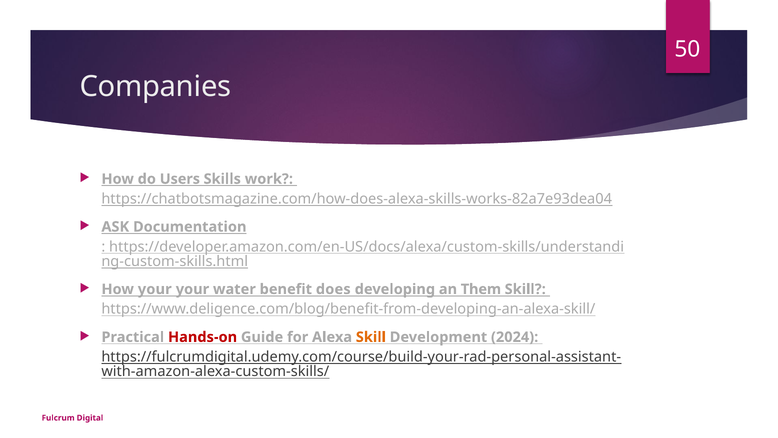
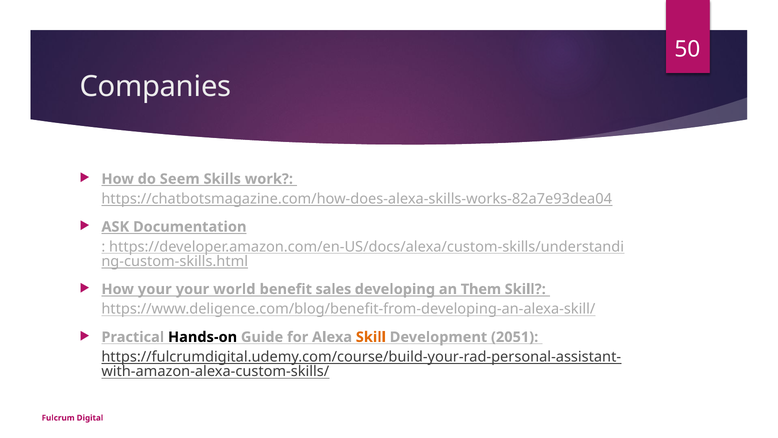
Users: Users -> Seem (180, 179)
water: water -> world (234, 289)
does: does -> sales (333, 289)
Hands-on colour: red -> black (203, 337)
2024: 2024 -> 2051 (515, 337)
